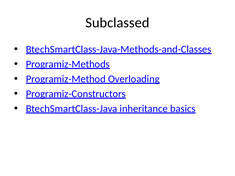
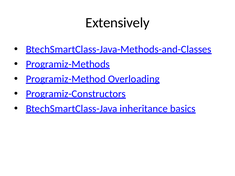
Subclassed: Subclassed -> Extensively (118, 23)
